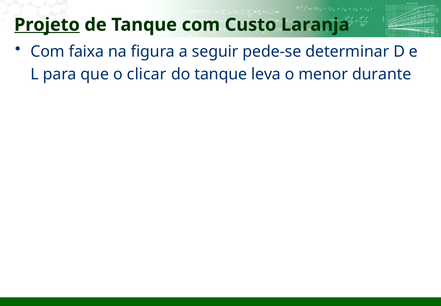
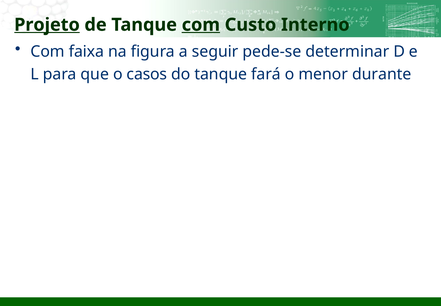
com underline: none -> present (201, 25)
Laranja: Laranja -> Interno (315, 25)
clicar: clicar -> casos (147, 74)
leva: leva -> fará (266, 74)
